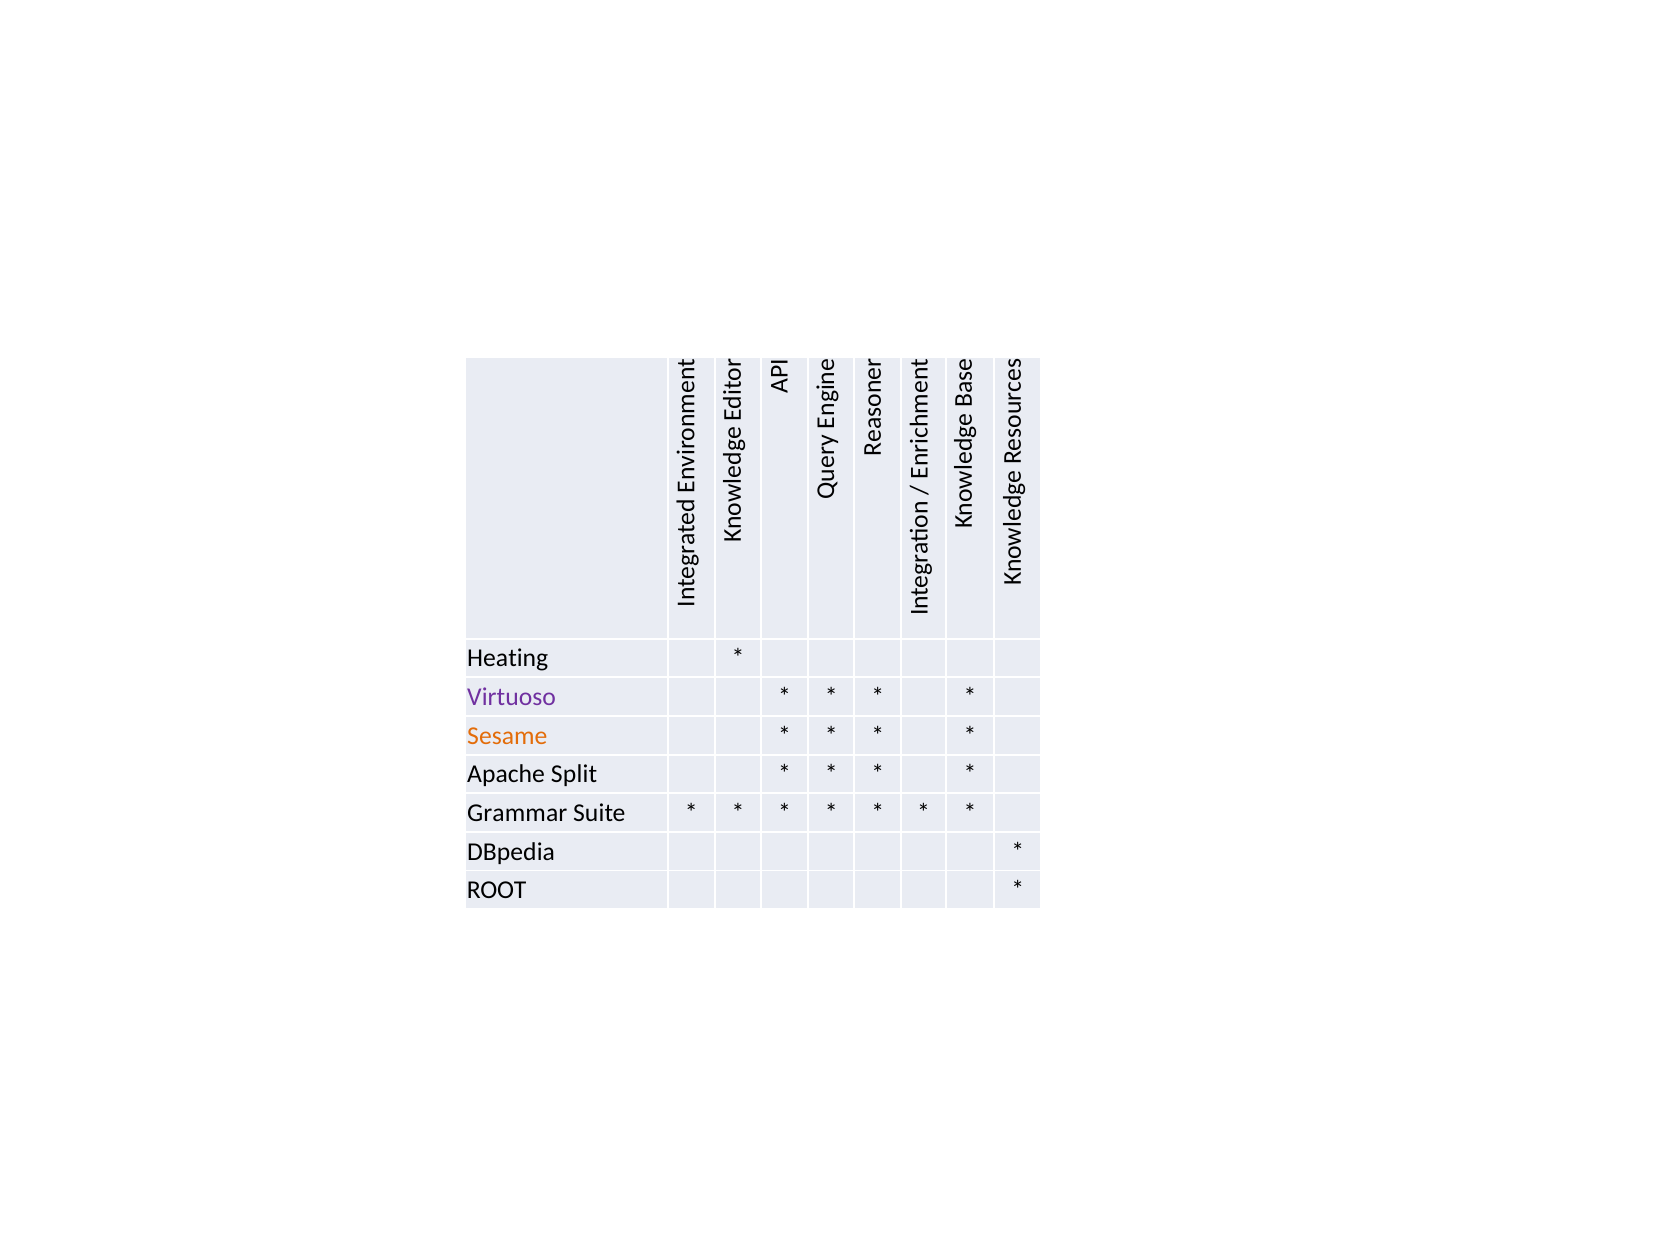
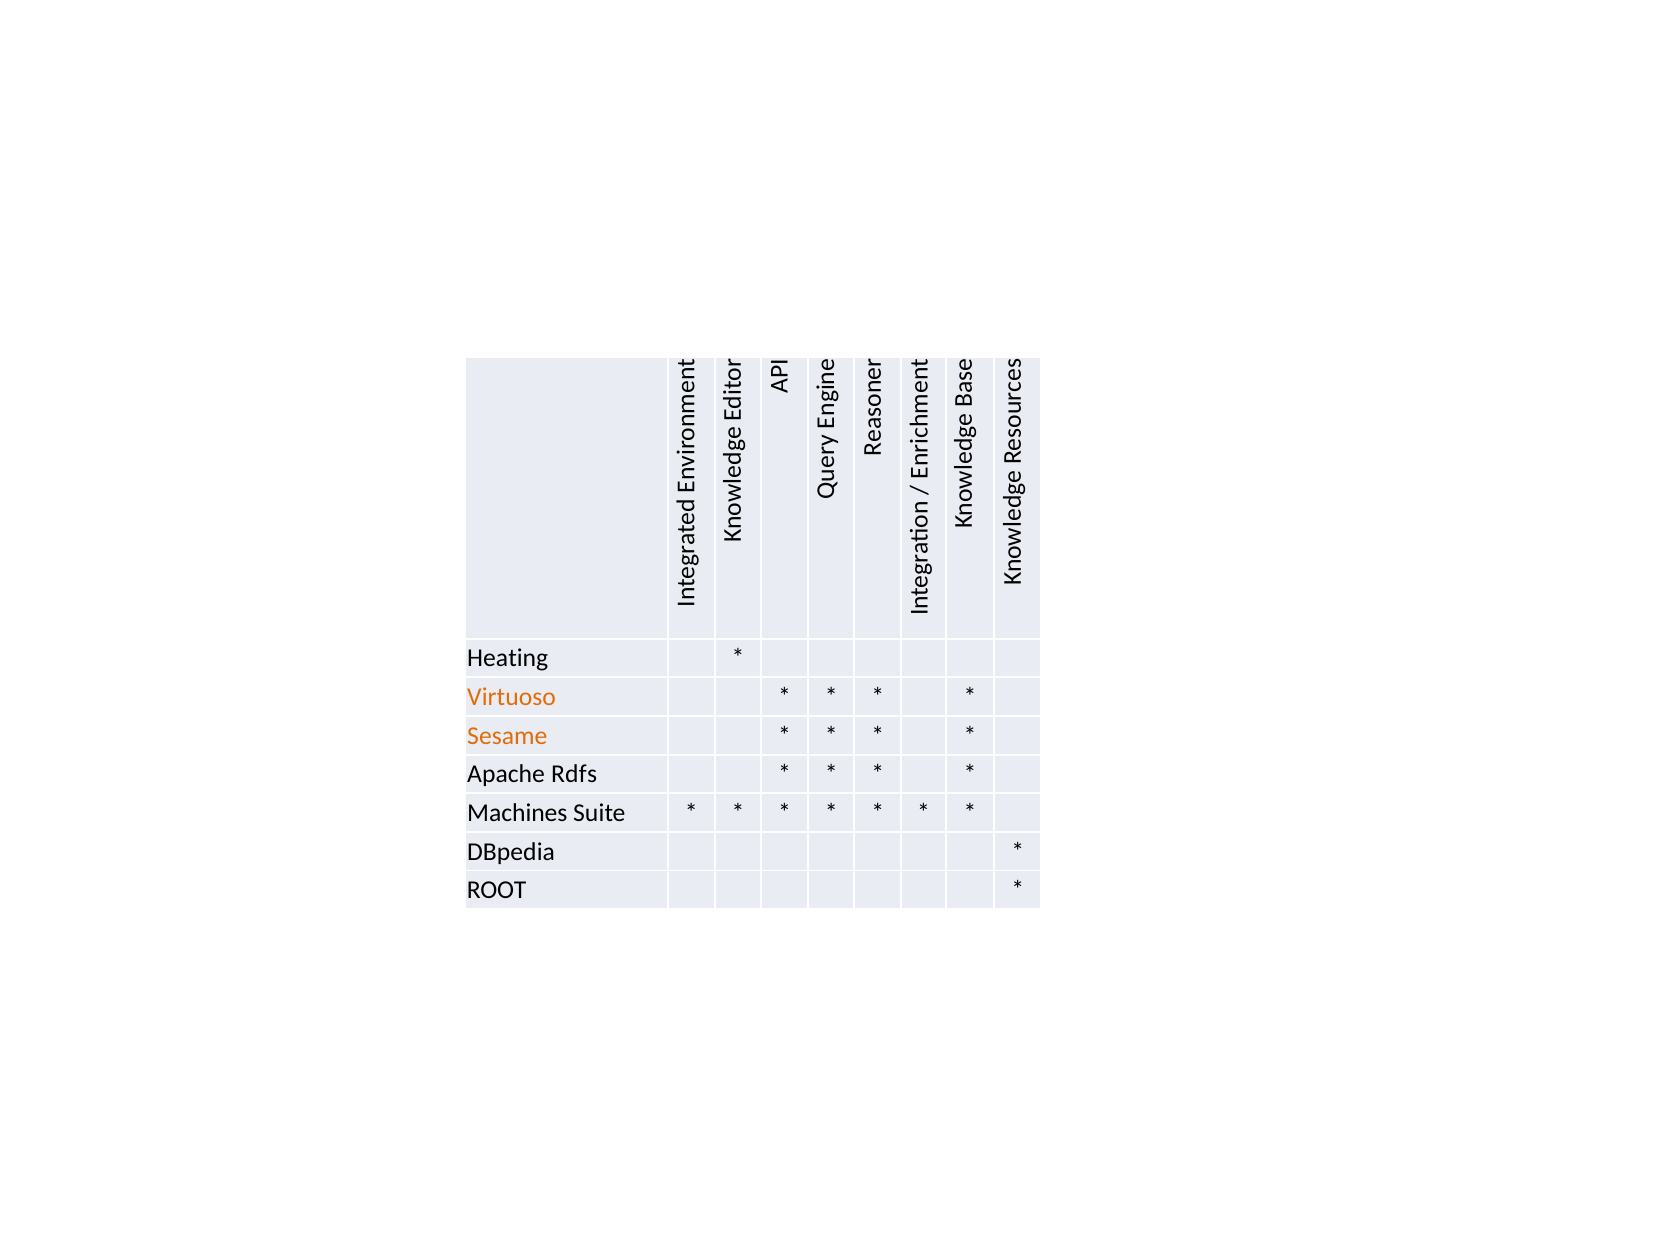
Virtuoso colour: purple -> orange (512, 697)
Split: Split -> Rdfs (574, 774)
Grammar: Grammar -> Machines (517, 813)
